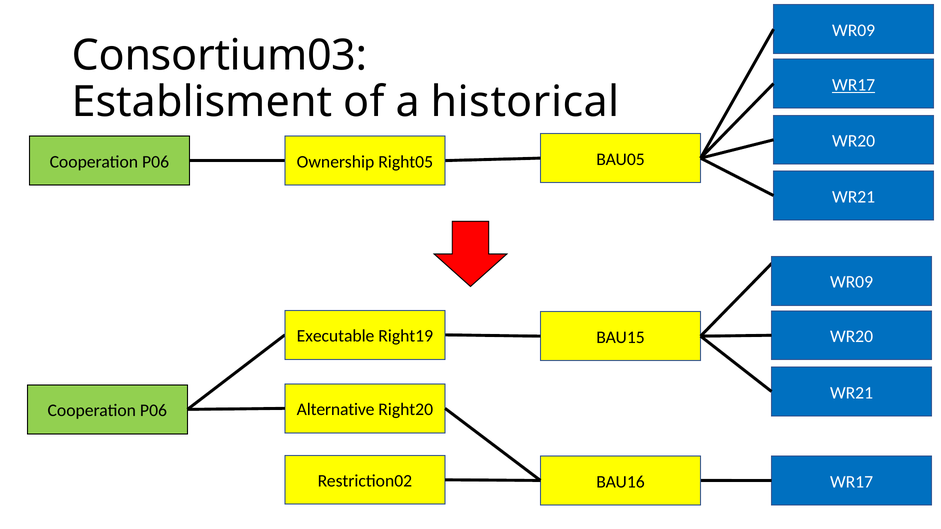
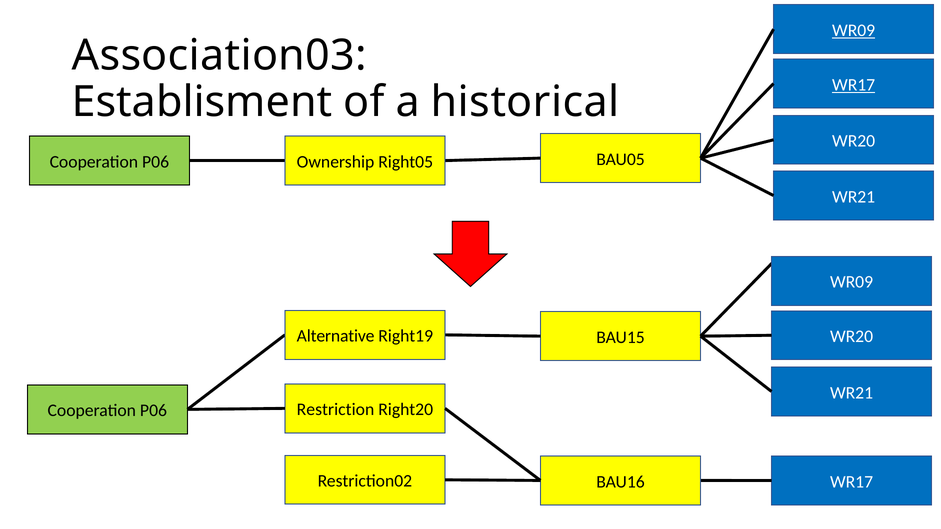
WR09 underline: none -> present (854, 30)
Consortium03: Consortium03 -> Association03 (219, 56)
Executable: Executable -> Alternative (336, 336)
Alternative: Alternative -> Restriction (336, 410)
